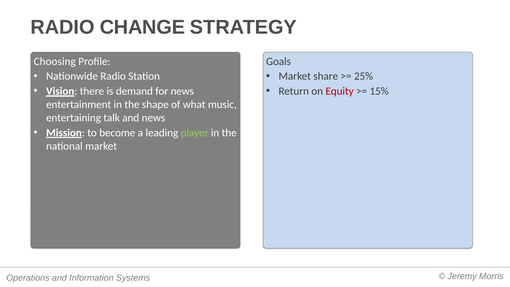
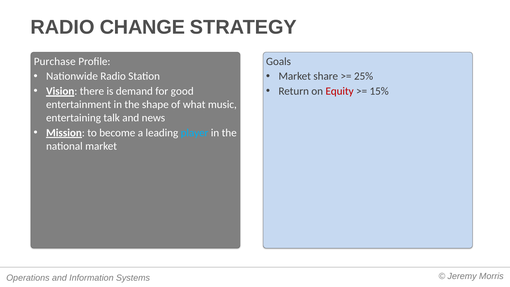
Choosing: Choosing -> Purchase (55, 61)
for news: news -> good (182, 91)
player colour: light green -> light blue (195, 133)
